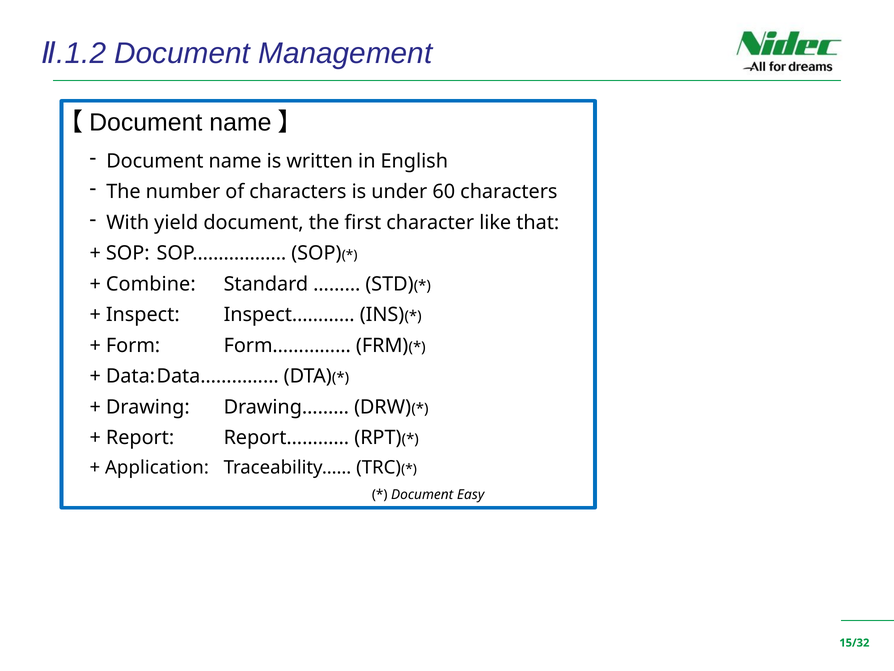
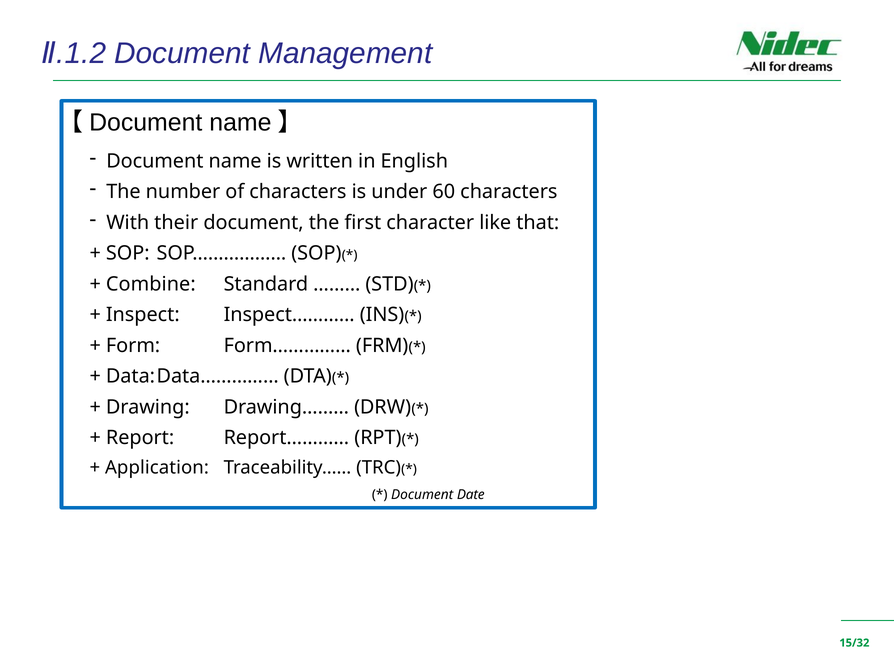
yield: yield -> their (176, 222)
Easy: Easy -> Date (471, 494)
